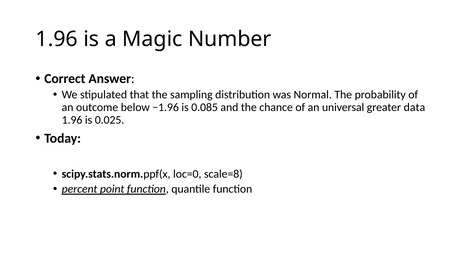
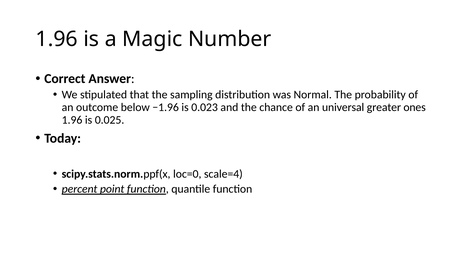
0.085: 0.085 -> 0.023 (205, 107)
data: data -> ones (415, 107)
scale=8: scale=8 -> scale=4 (223, 174)
